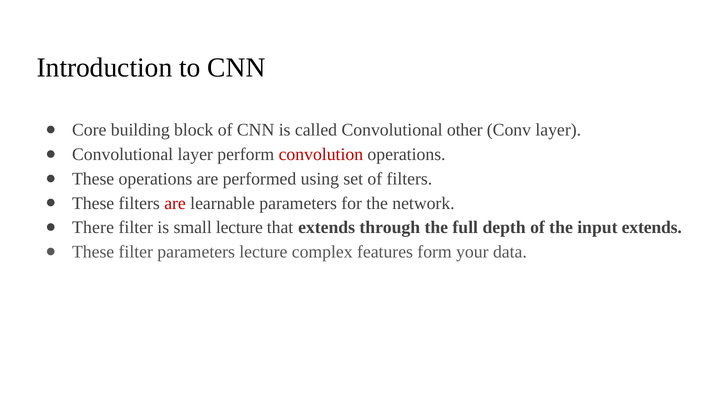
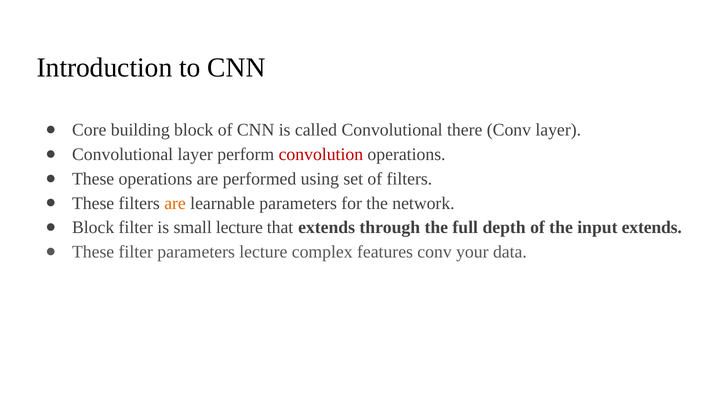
other: other -> there (465, 130)
are colour: red -> orange (175, 203)
There: There -> Block (93, 228)
features form: form -> conv (435, 252)
